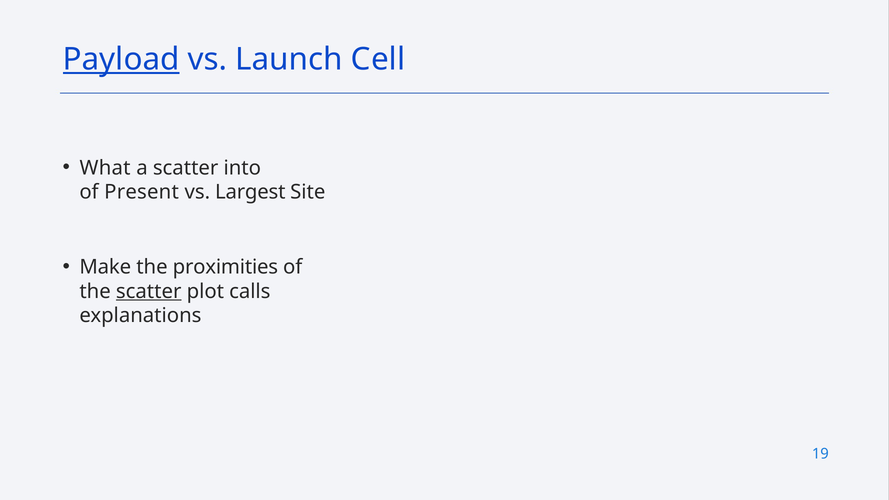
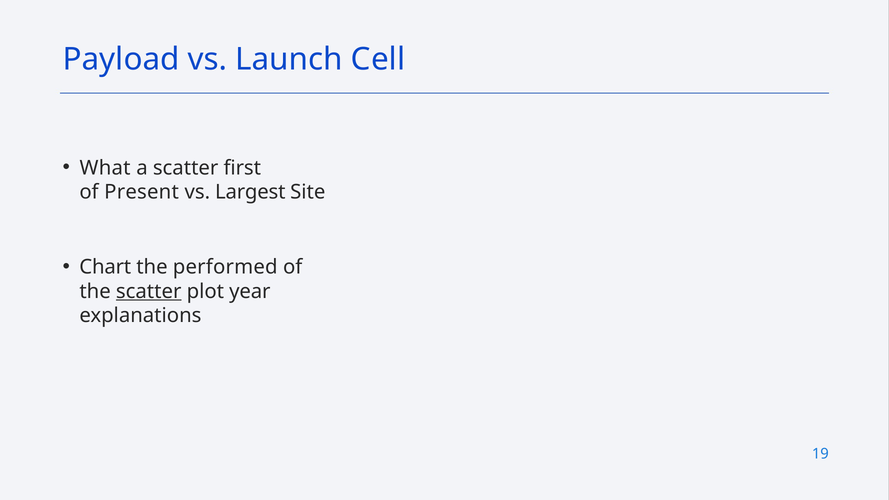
Payload underline: present -> none (121, 59)
into: into -> first (242, 168)
Make: Make -> Chart (105, 267)
proximities: proximities -> performed (225, 267)
calls: calls -> year (250, 291)
